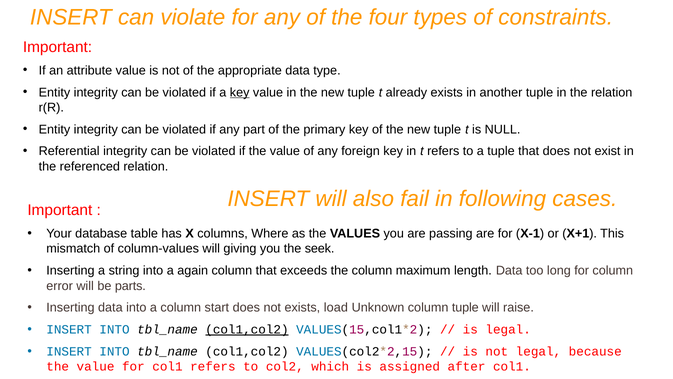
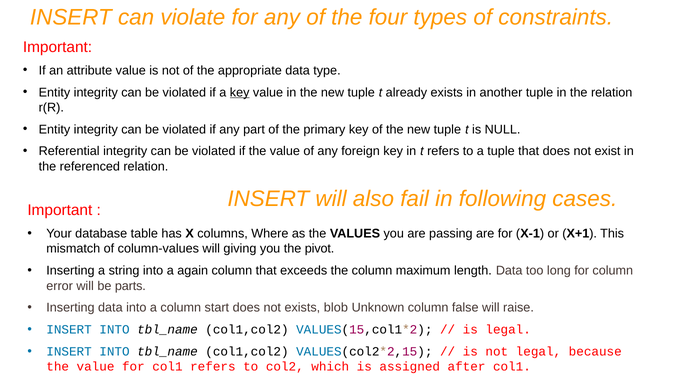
seek: seek -> pivot (320, 249)
load: load -> blob (336, 307)
column tuple: tuple -> false (465, 307)
col1,col2 underline: present -> none (247, 329)
